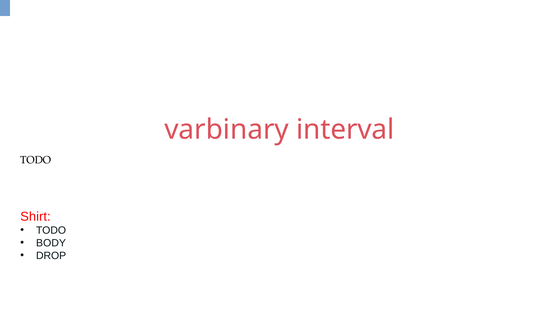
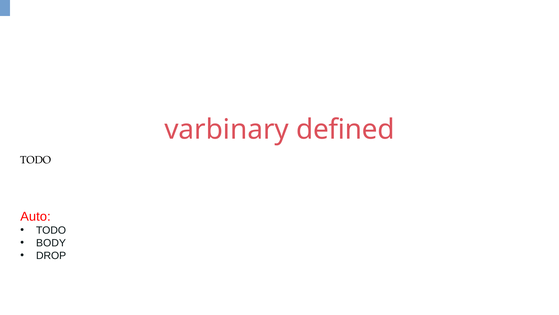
interval: interval -> defined (345, 129)
Shirt: Shirt -> Auto (35, 216)
